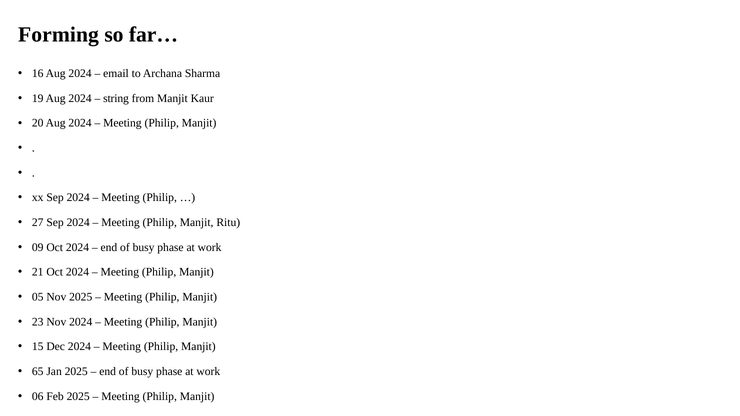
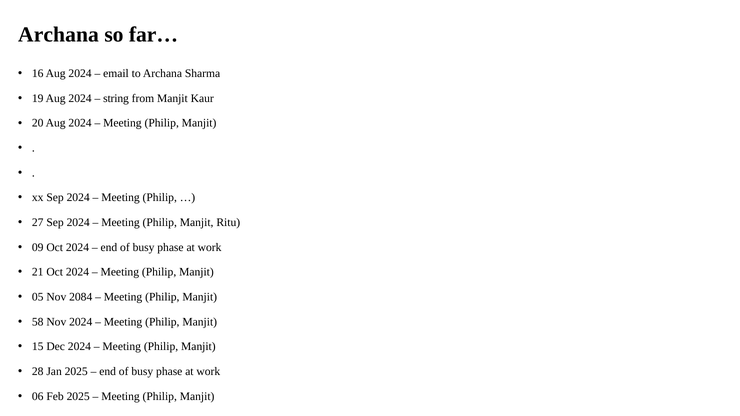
Forming: Forming -> Archana (58, 35)
Nov 2025: 2025 -> 2084 (81, 297)
23: 23 -> 58 (38, 322)
65: 65 -> 28 (38, 372)
